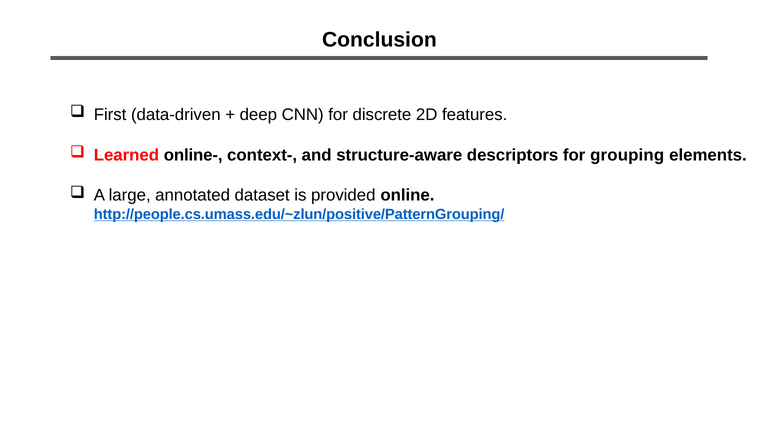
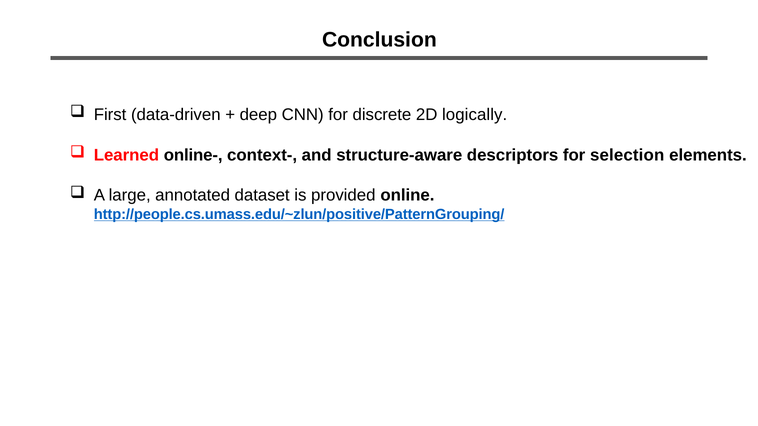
features: features -> logically (475, 115)
grouping: grouping -> selection (627, 155)
